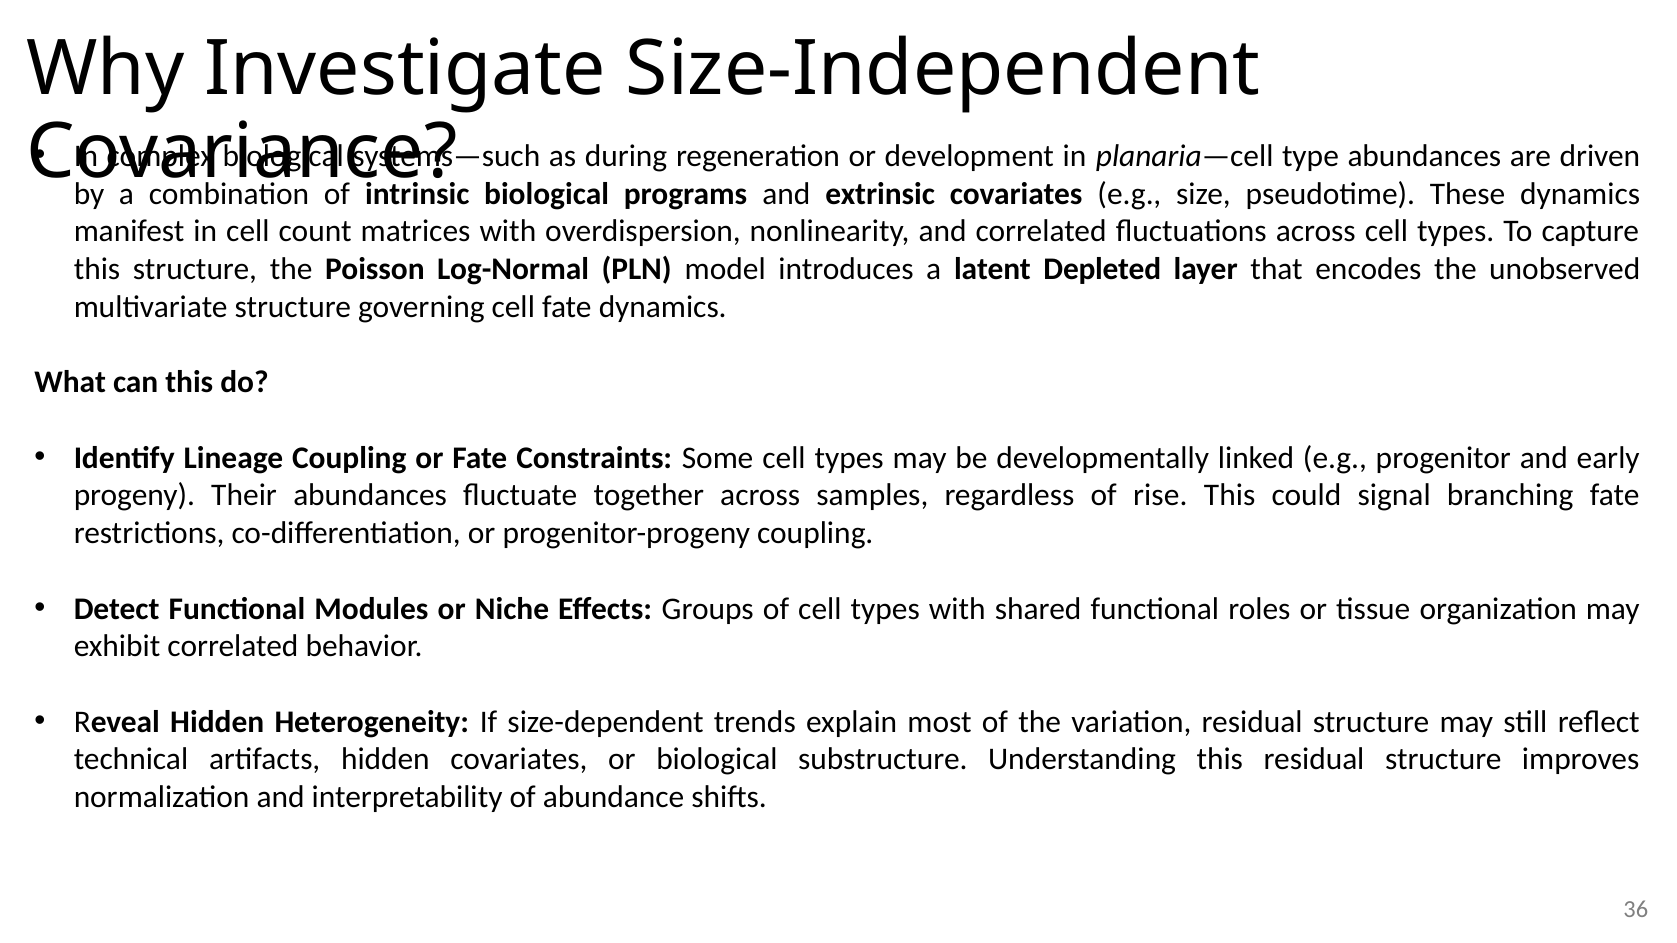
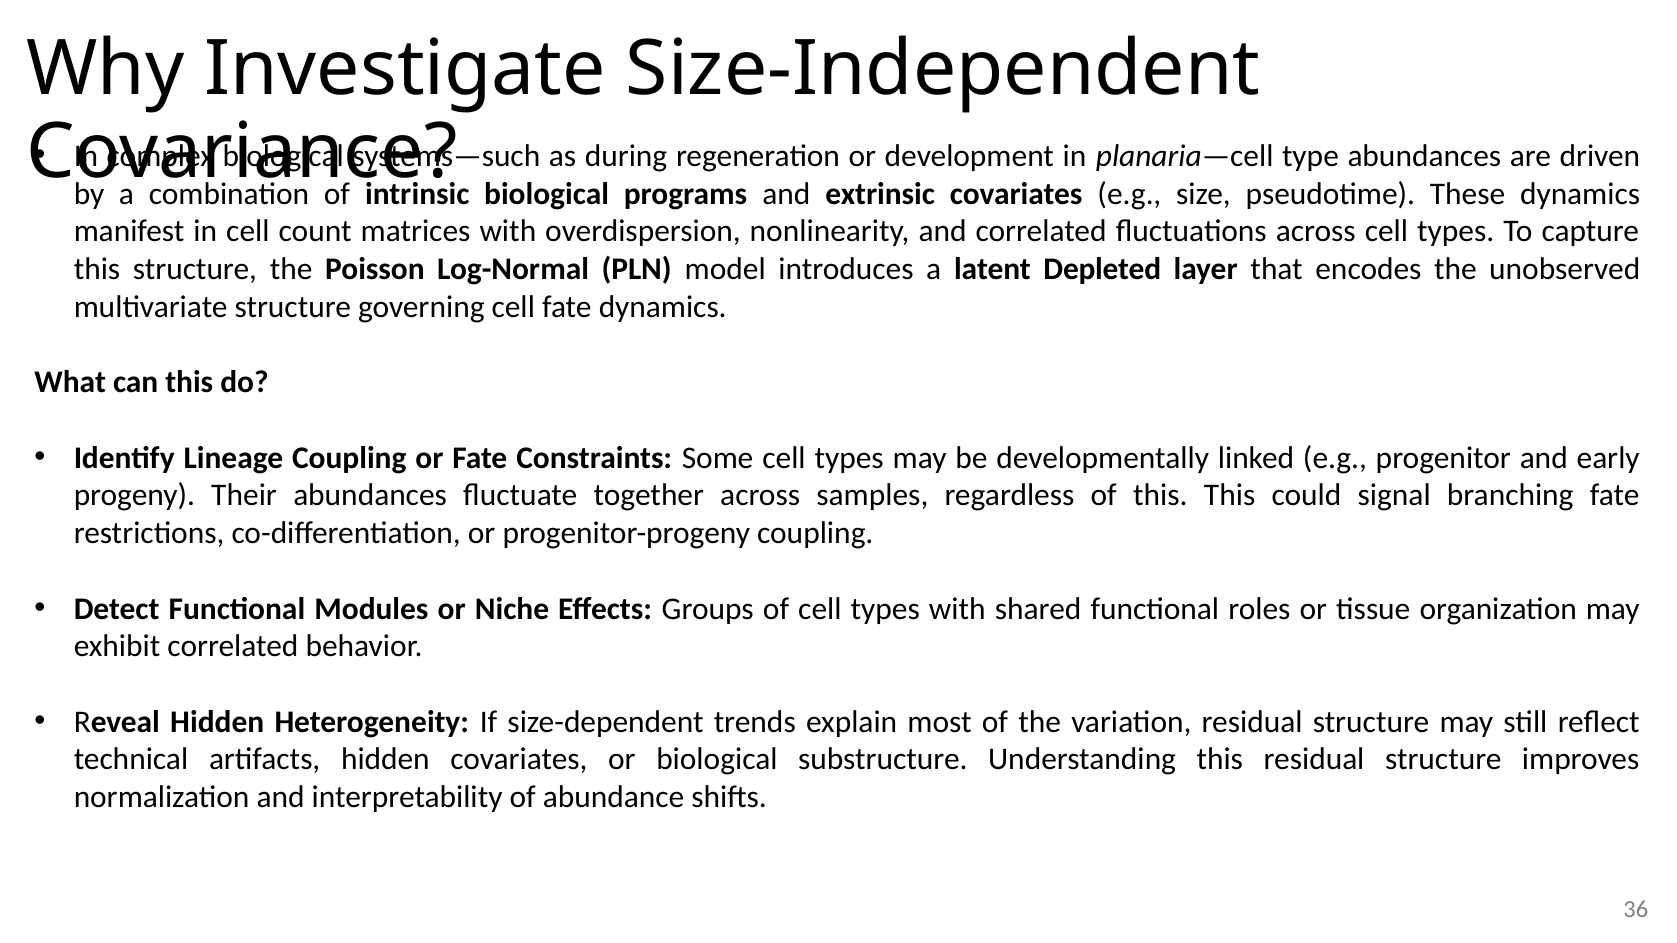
of rise: rise -> this (1160, 496)
